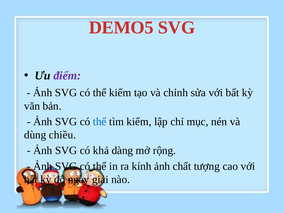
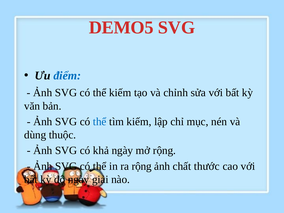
điểm colour: purple -> blue (67, 76)
chiều: chiều -> thuộc (63, 135)
khả dàng: dàng -> ngày (122, 151)
ra kính: kính -> rộng (142, 166)
tượng: tượng -> thước (207, 166)
